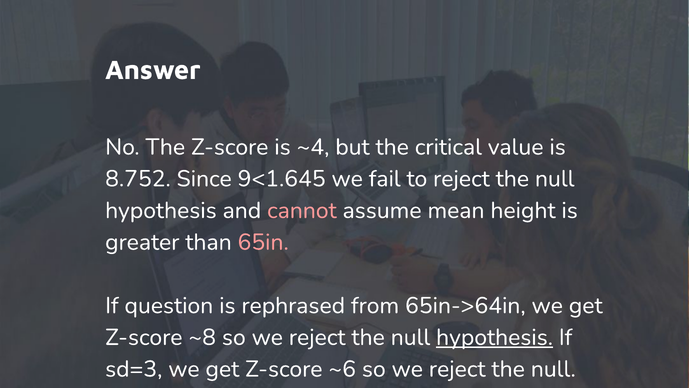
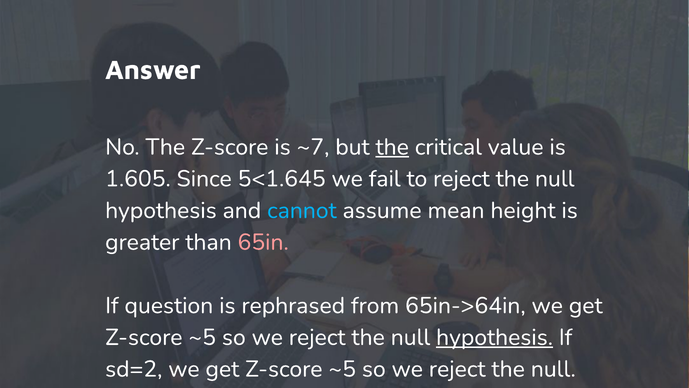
~4: ~4 -> ~7 (313, 147)
the underline: none -> present (392, 147)
8.752: 8.752 -> 1.605 (138, 179)
9<1.645: 9<1.645 -> 5<1.645 (282, 179)
cannot colour: pink -> light blue (302, 210)
~8: ~8 -> ~5 (202, 337)
sd=3: sd=3 -> sd=2 (134, 369)
~6: ~6 -> ~5 (342, 369)
